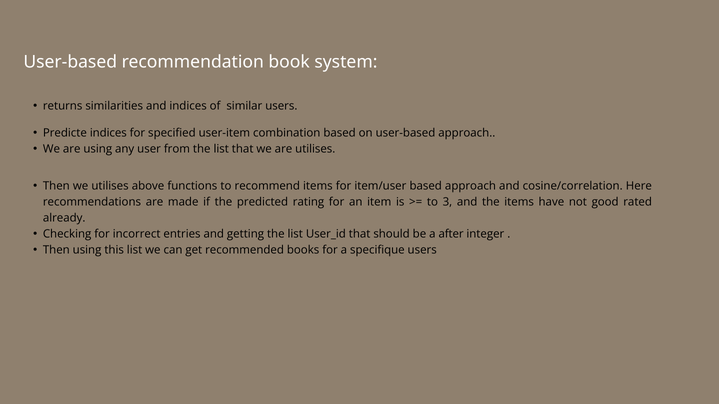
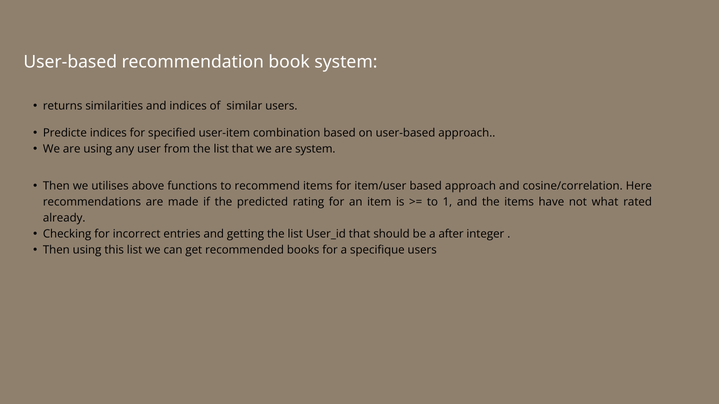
are utilises: utilises -> system (315, 149)
3: 3 -> 1 (447, 202)
good: good -> what (605, 202)
